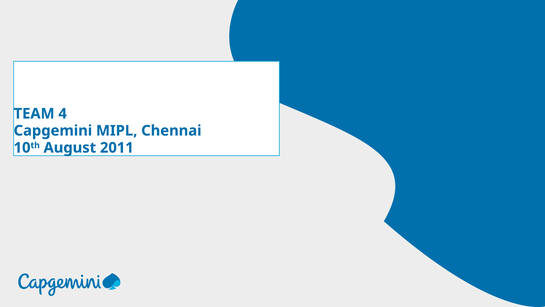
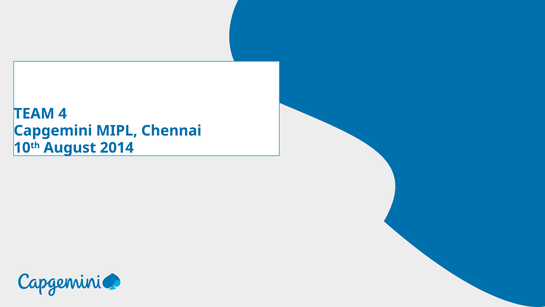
2011: 2011 -> 2014 (117, 148)
